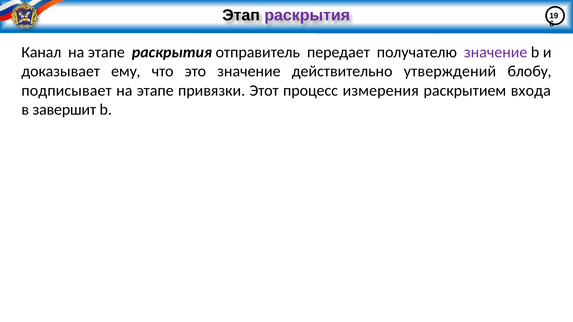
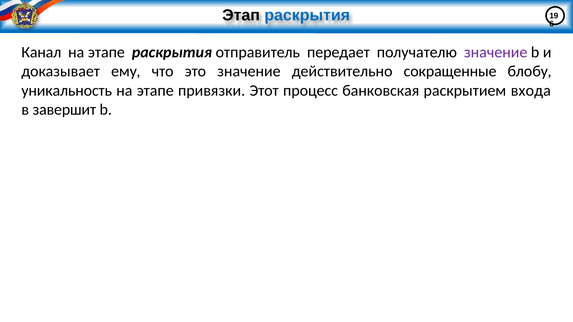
раскрытия colour: purple -> blue (307, 15)
утверждений: утверждений -> сокращенные (450, 71)
подписывает: подписывает -> уникальность (67, 91)
измерения: измерения -> банковская (381, 91)
